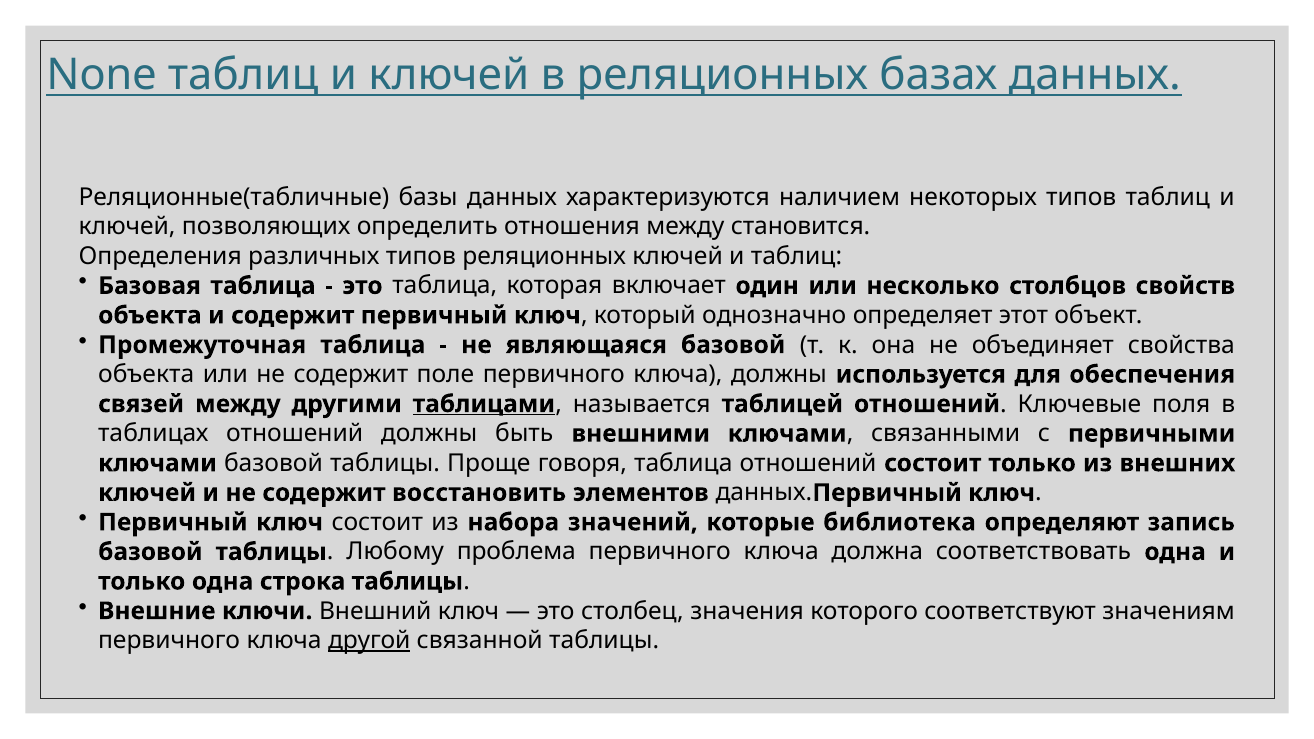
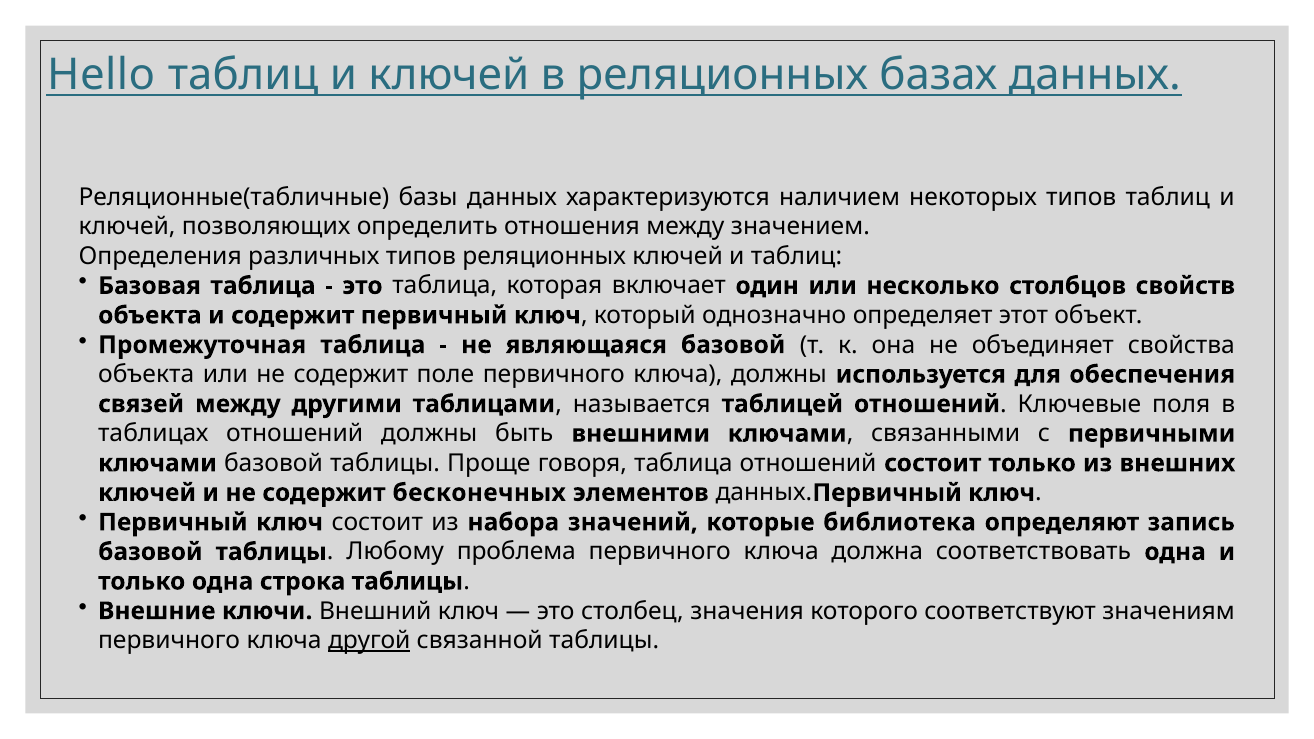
None: None -> Hello (101, 75)
становится: становится -> значением (800, 227)
таблицами underline: present -> none (484, 404)
восстановить: восстановить -> бесконечных (479, 493)
